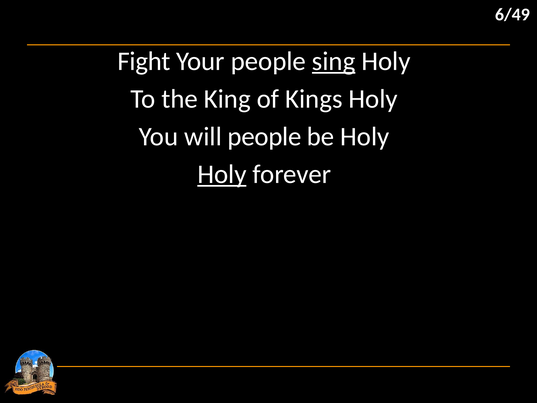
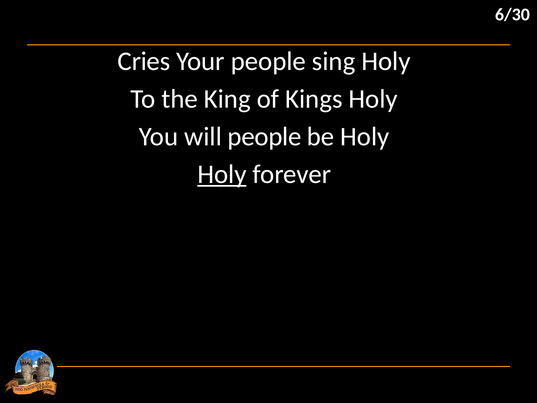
6/49: 6/49 -> 6/30 (512, 15)
Fight: Fight -> Cries (144, 61)
sing underline: present -> none (334, 61)
